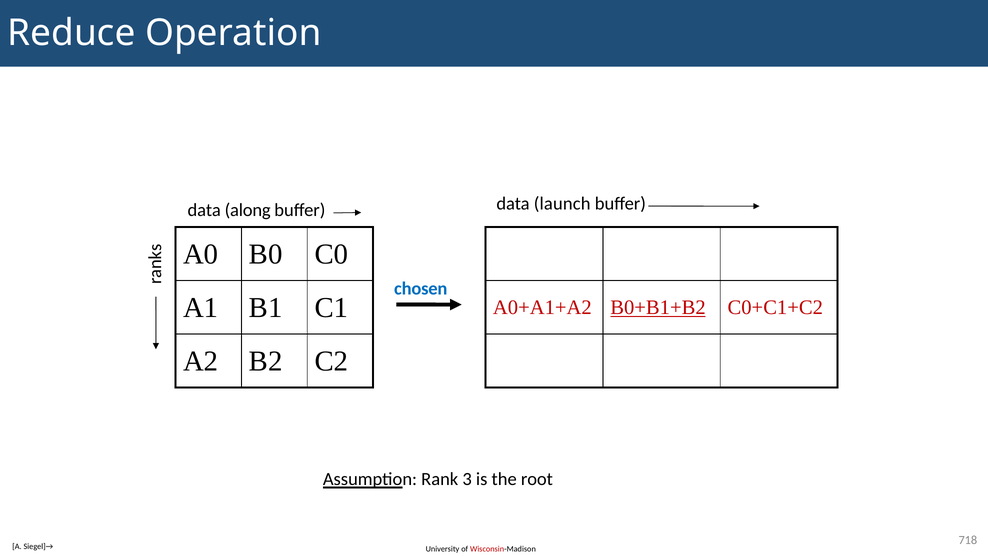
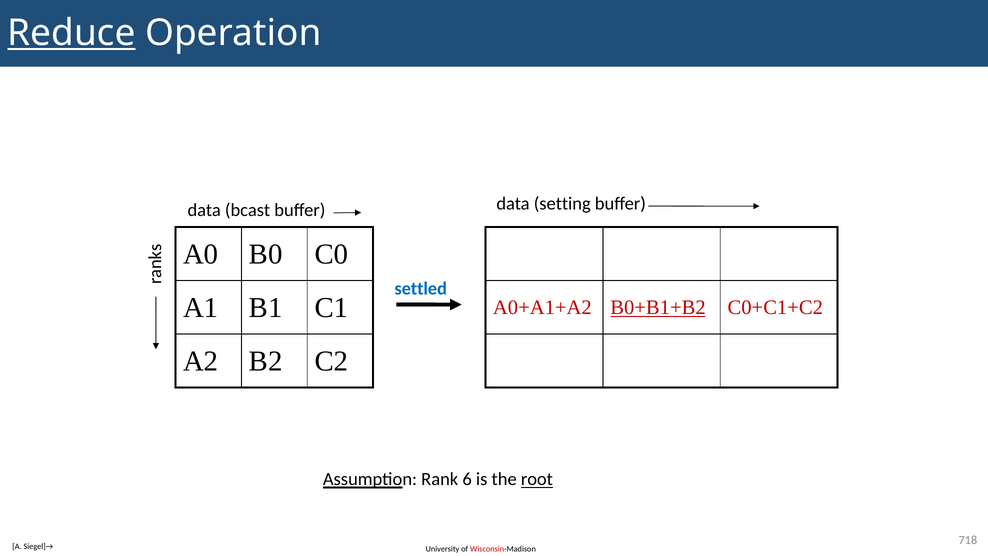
Reduce underline: none -> present (72, 33)
along: along -> bcast (248, 210)
launch: launch -> setting (562, 204)
chosen: chosen -> settled (421, 288)
3: 3 -> 6 (467, 479)
root underline: none -> present (537, 479)
